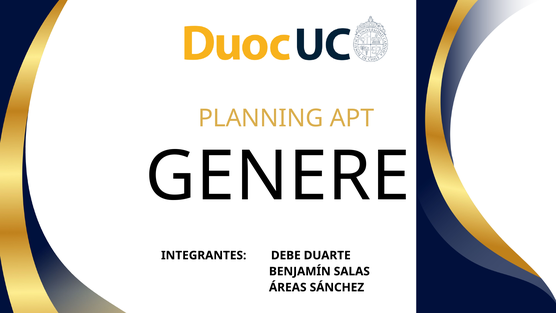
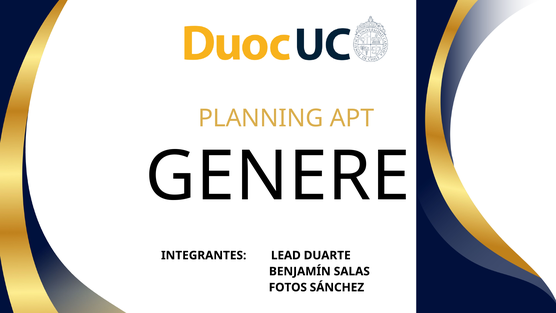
DEBE: DEBE -> LEAD (286, 255)
ÁREAS: ÁREAS -> FOTOS (288, 287)
